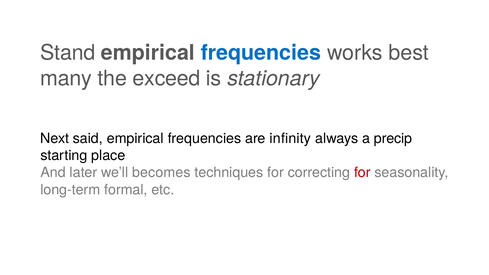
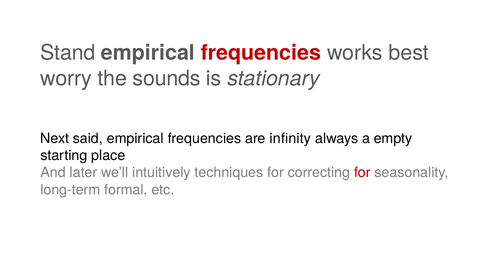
frequencies colour: blue -> red (261, 53)
many: many -> worry (66, 79)
exceed: exceed -> sounds (167, 79)
precip: precip -> empty (393, 138)
becomes: becomes -> intuitively (161, 173)
